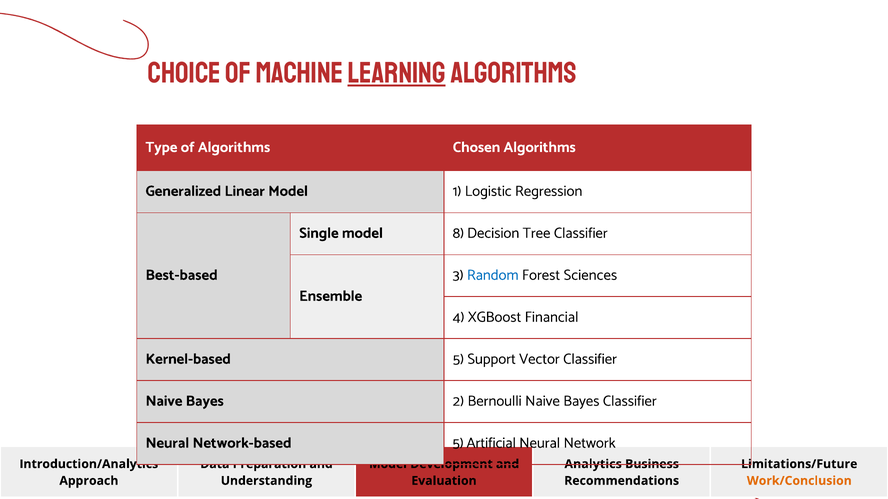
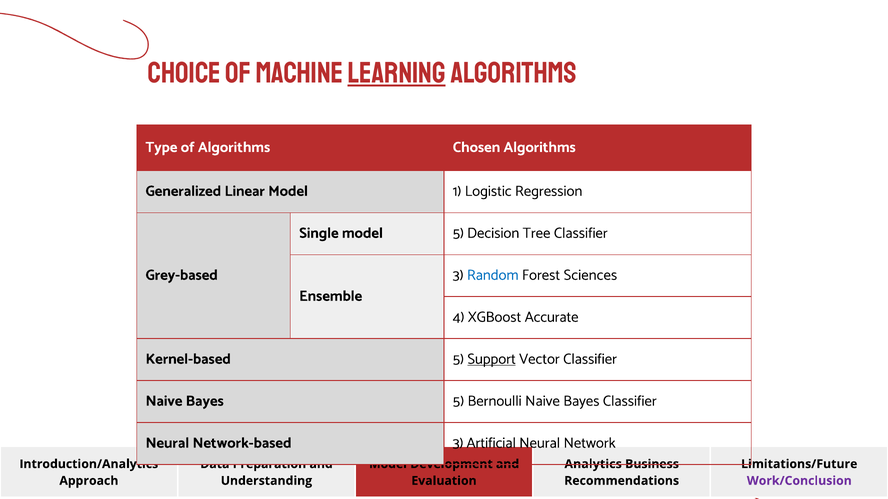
model 8: 8 -> 5 (458, 233)
Best-based: Best-based -> Grey-based (182, 275)
Financial: Financial -> Accurate (552, 317)
Support underline: none -> present (492, 359)
Bayes 2: 2 -> 5 (458, 401)
Network-based 5: 5 -> 3 (458, 443)
Work/Conclusion colour: orange -> purple (799, 481)
